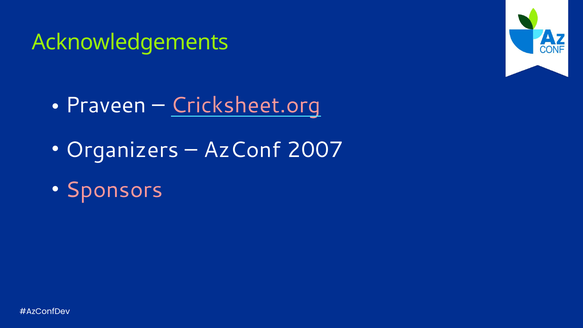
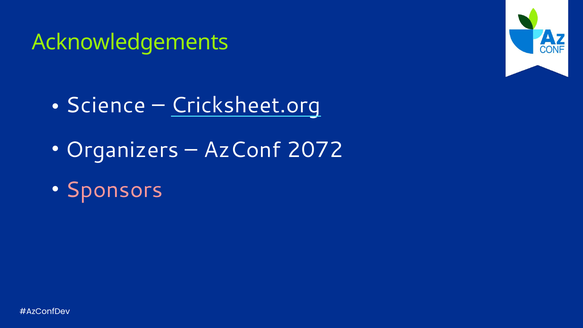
Praveen: Praveen -> Science (106, 105)
Cricksheet.org colour: pink -> white (246, 105)
2007: 2007 -> 2072 (315, 150)
